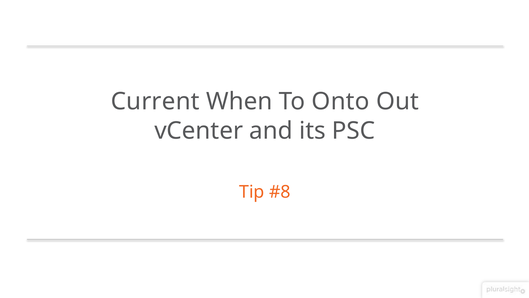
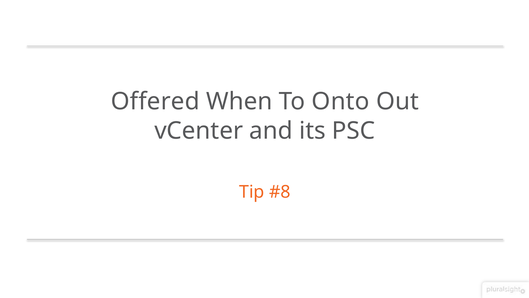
Current: Current -> Offered (155, 101)
